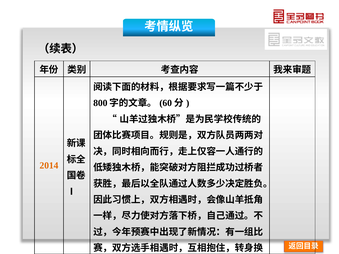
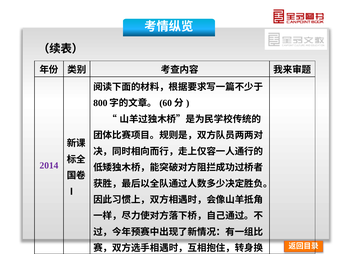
2014 colour: orange -> purple (49, 166)
